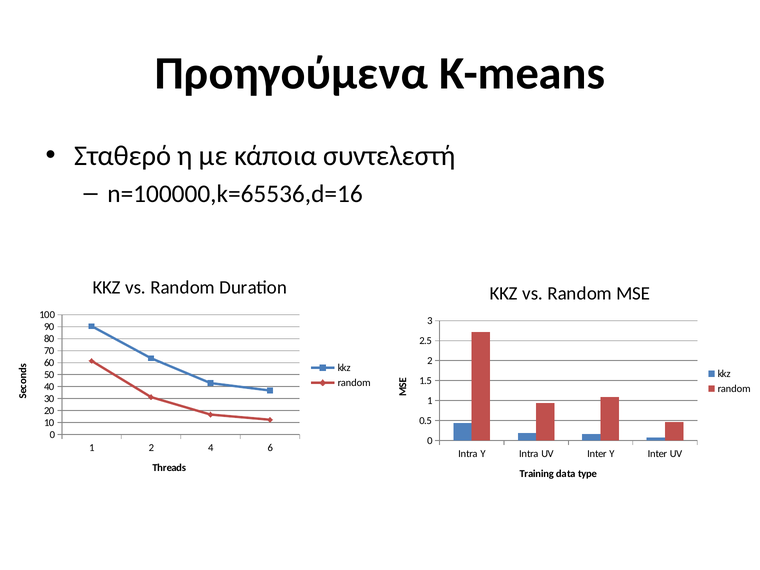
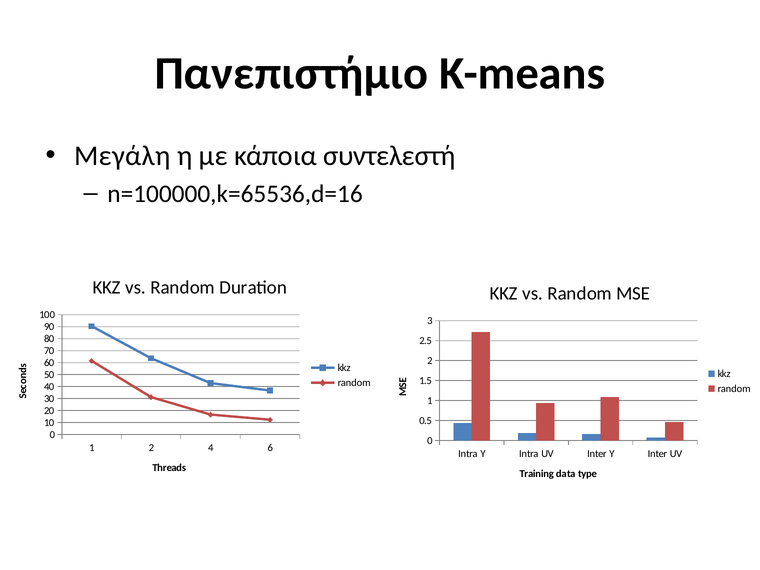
Προηγούμενα: Προηγούμενα -> Πανεπιστήμιο (291, 74)
Σταθερό: Σταθερό -> Μεγάλη (122, 156)
